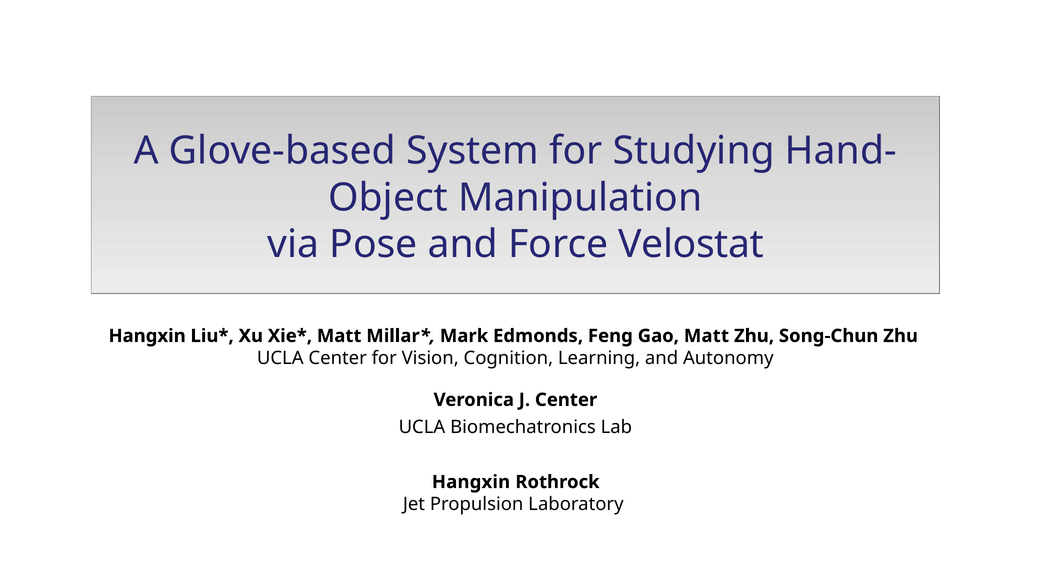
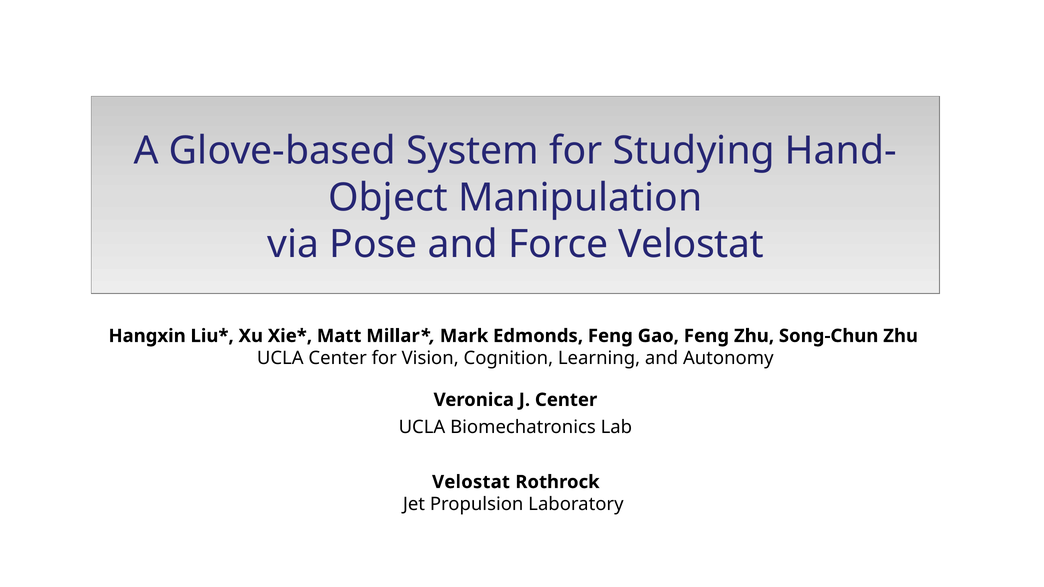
Gao Matt: Matt -> Feng (706, 336)
Hangxin: Hangxin -> Velostat (471, 482)
